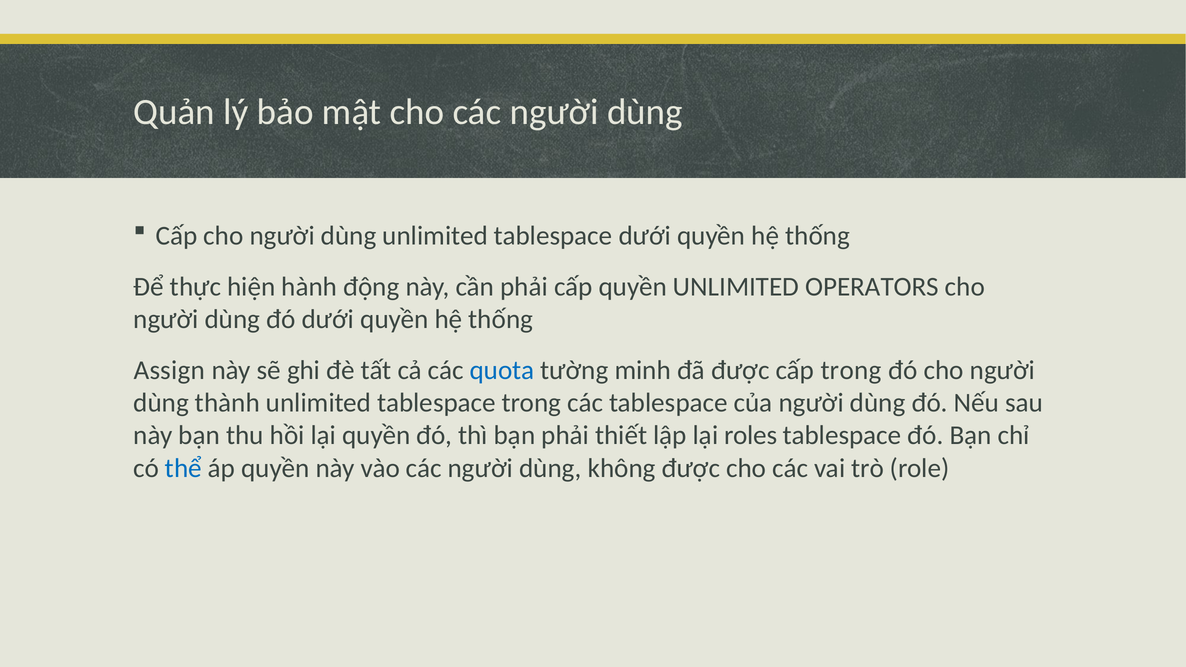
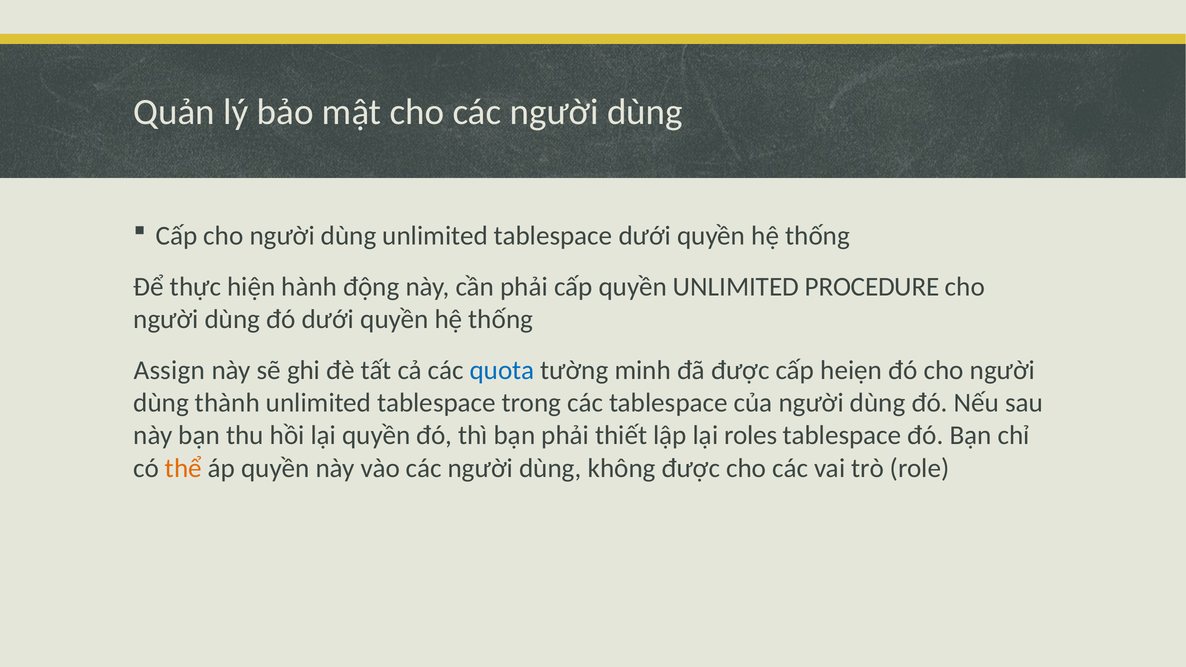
OPERATORS: OPERATORS -> PROCEDURE (872, 287)
cấp trong: trong -> heiẹn (851, 370)
thể colour: blue -> orange (183, 468)
